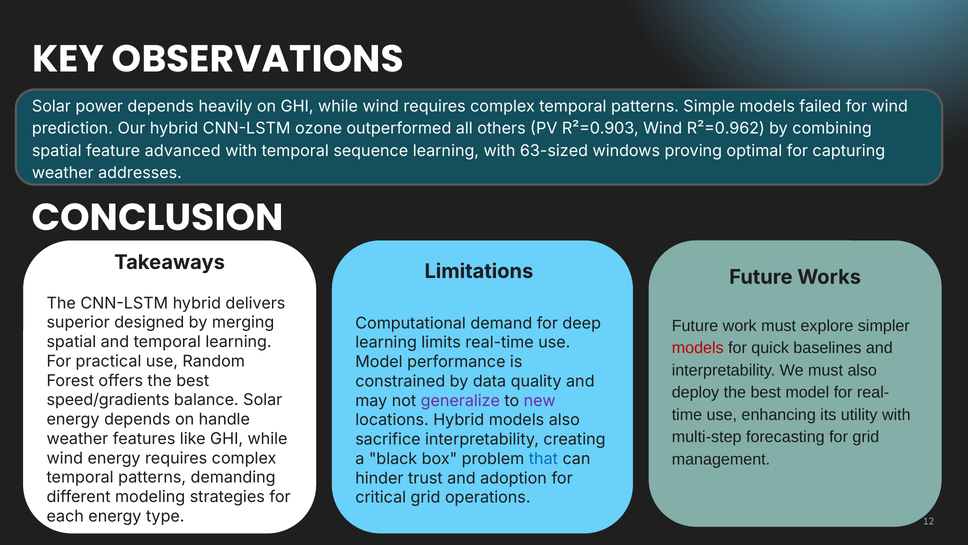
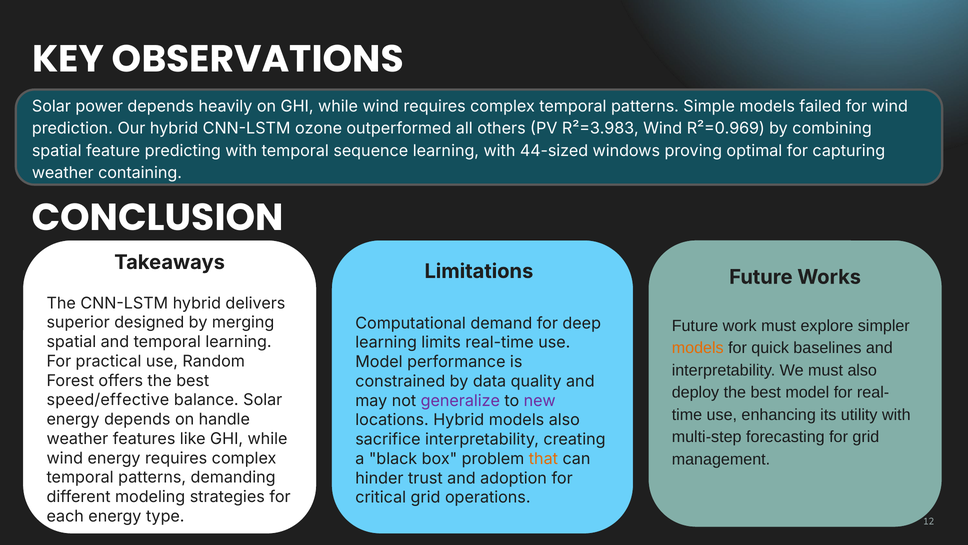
R²=0.903: R²=0.903 -> R²=3.983 (600, 128)
R²=0.962: R²=0.962 -> R²=0.969 (726, 128)
advanced: advanced -> predicting (183, 151)
63-sized: 63-sized -> 44-sized (554, 151)
addresses: addresses -> containing (140, 173)
models colour: red -> orange (698, 348)
speed/gradients: speed/gradients -> speed/effective (108, 400)
that colour: blue -> orange (543, 458)
